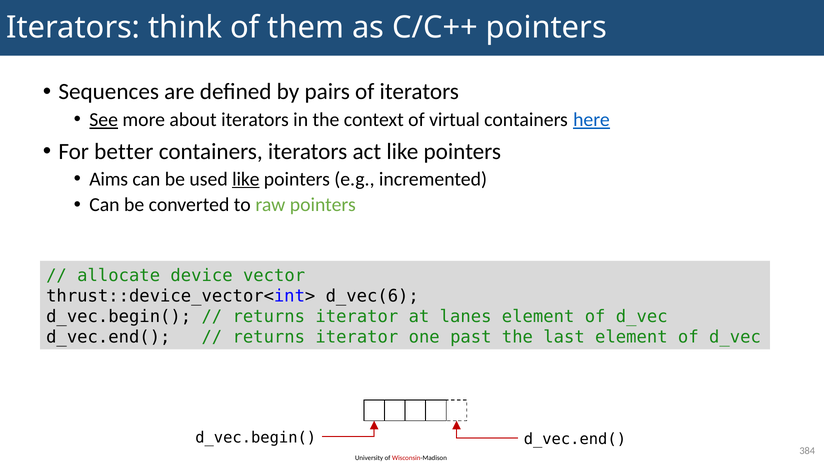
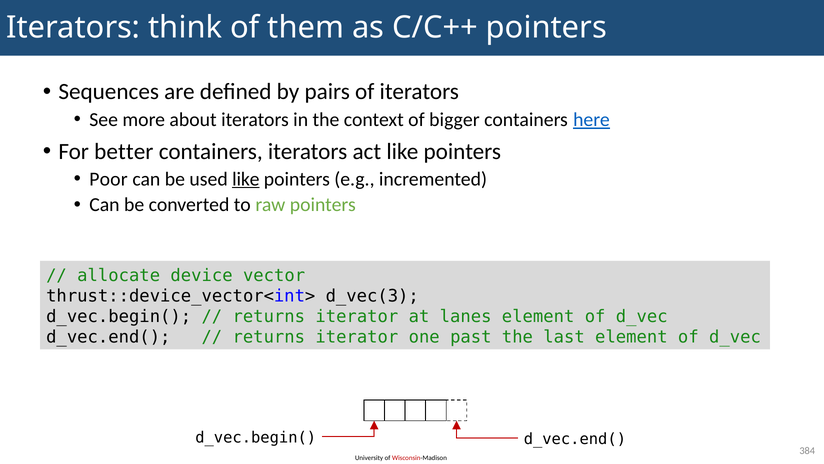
See underline: present -> none (104, 120)
virtual: virtual -> bigger (454, 120)
Aims: Aims -> Poor (108, 179)
d_vec(6: d_vec(6 -> d_vec(3 (372, 296)
